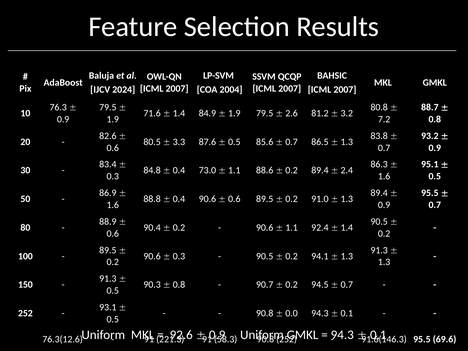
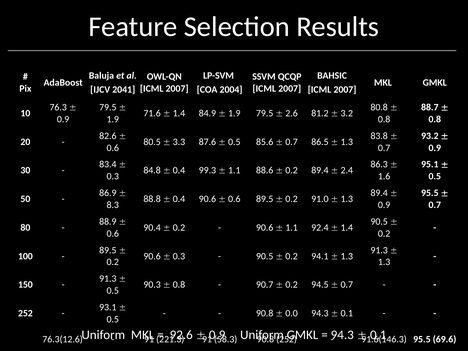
2024: 2024 -> 2041 (124, 90)
7.2: 7.2 -> 0.8 (384, 119)
73.0: 73.0 -> 99.3 (207, 170)
1.6: 1.6 -> 8.3 (113, 205)
